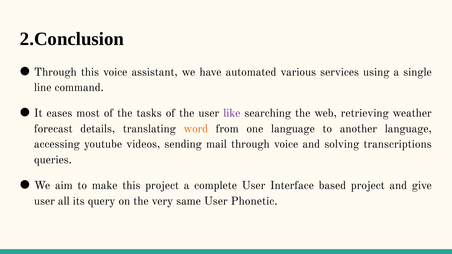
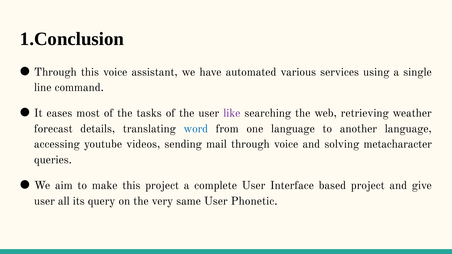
2.Conclusion: 2.Conclusion -> 1.Conclusion (72, 39)
word colour: orange -> blue (196, 129)
transcriptions: transcriptions -> metacharacter (398, 144)
